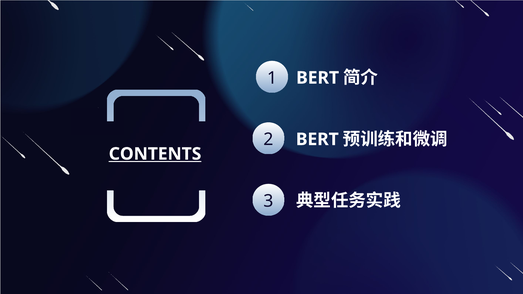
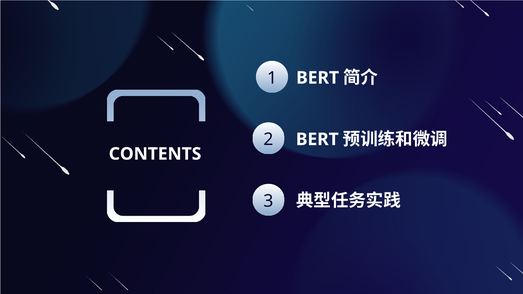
CONTENTS underline: present -> none (155, 154)
